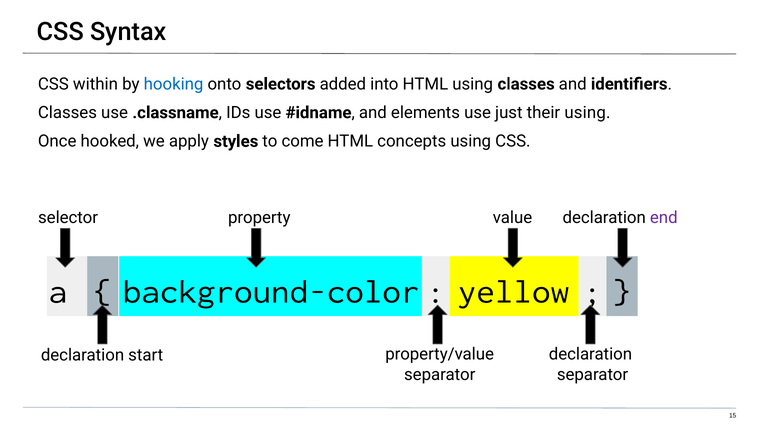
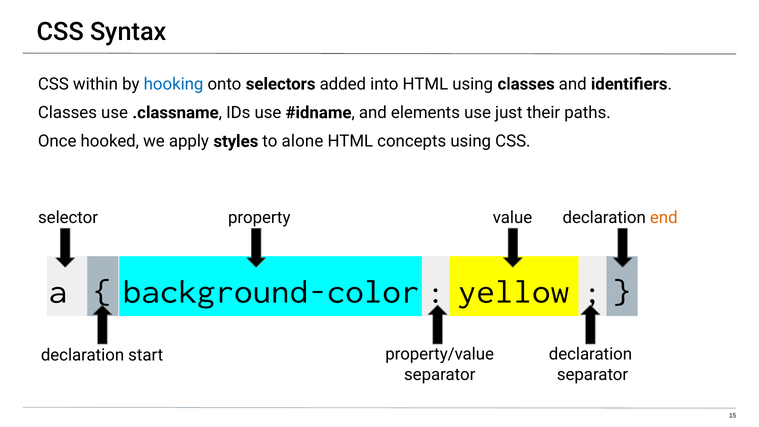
their using: using -> paths (588, 113)
come: come -> alone (302, 141)
end colour: purple -> orange (664, 218)
